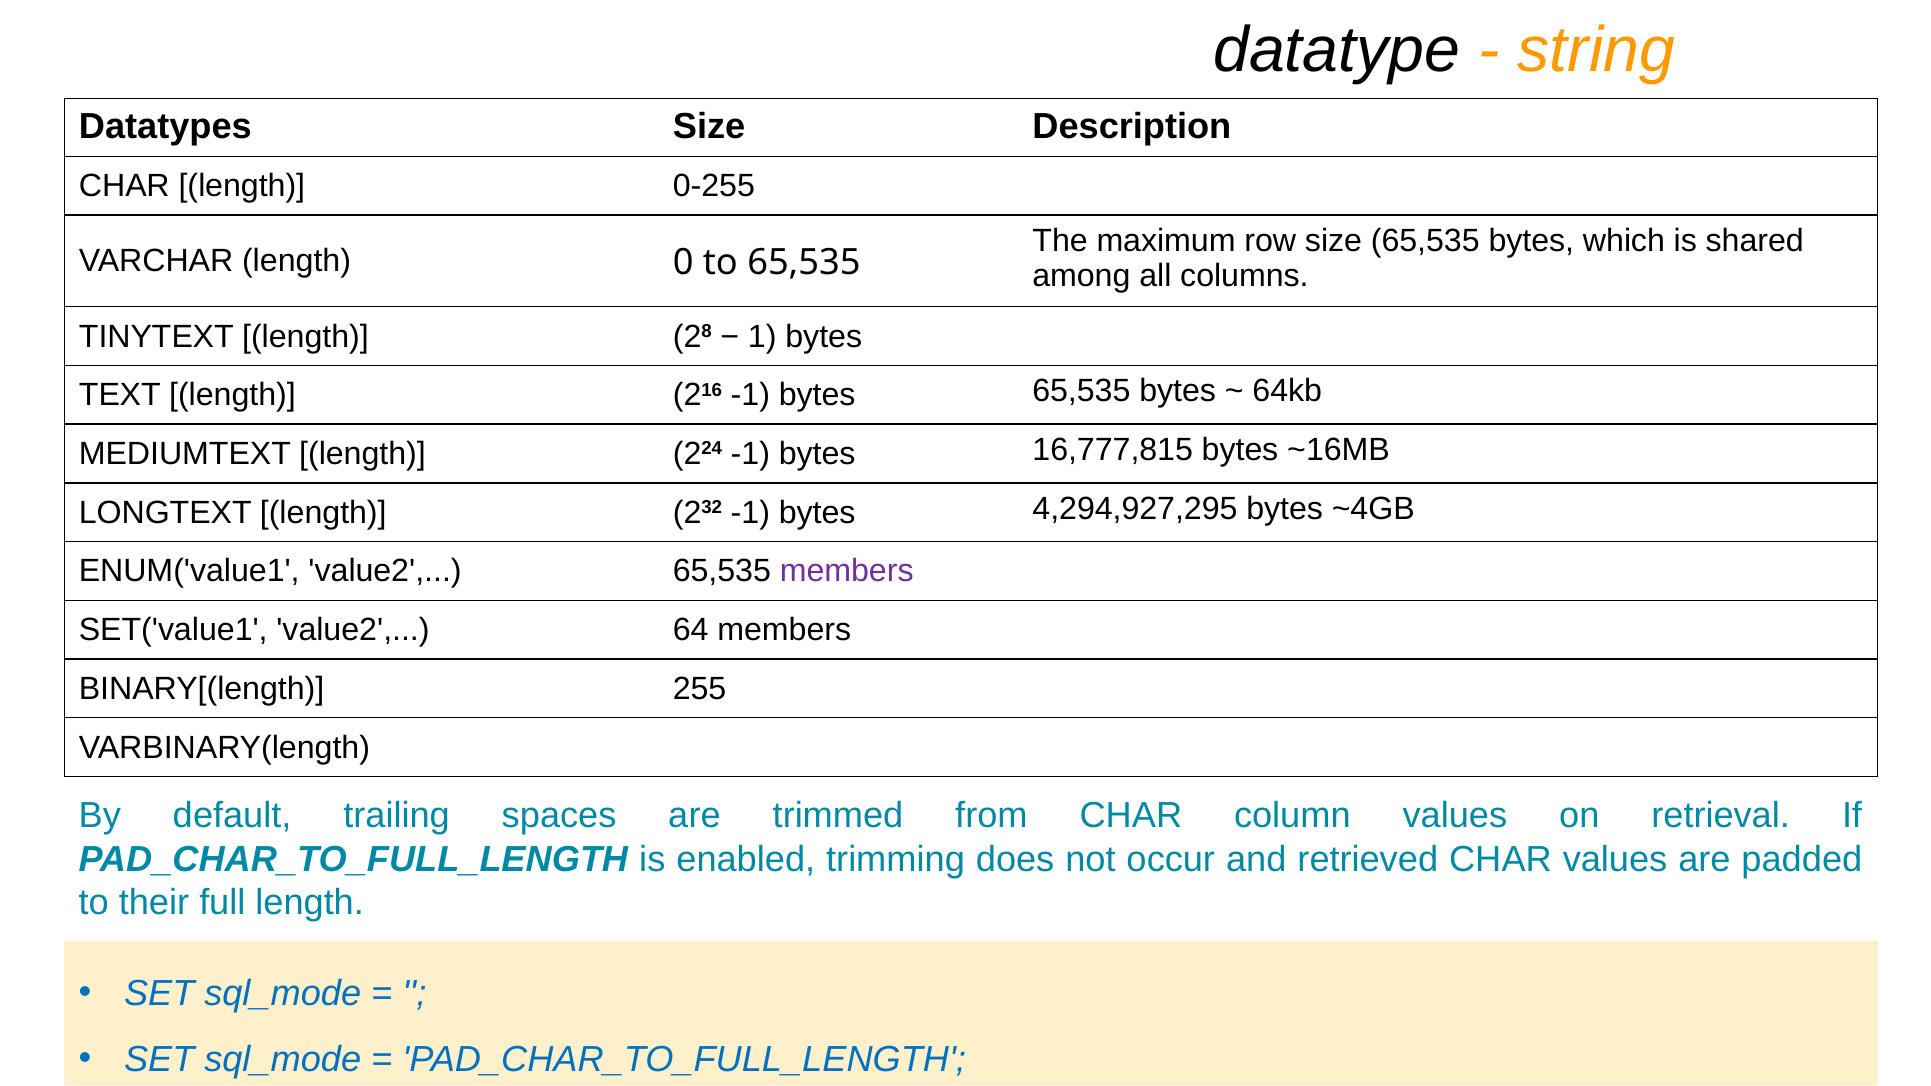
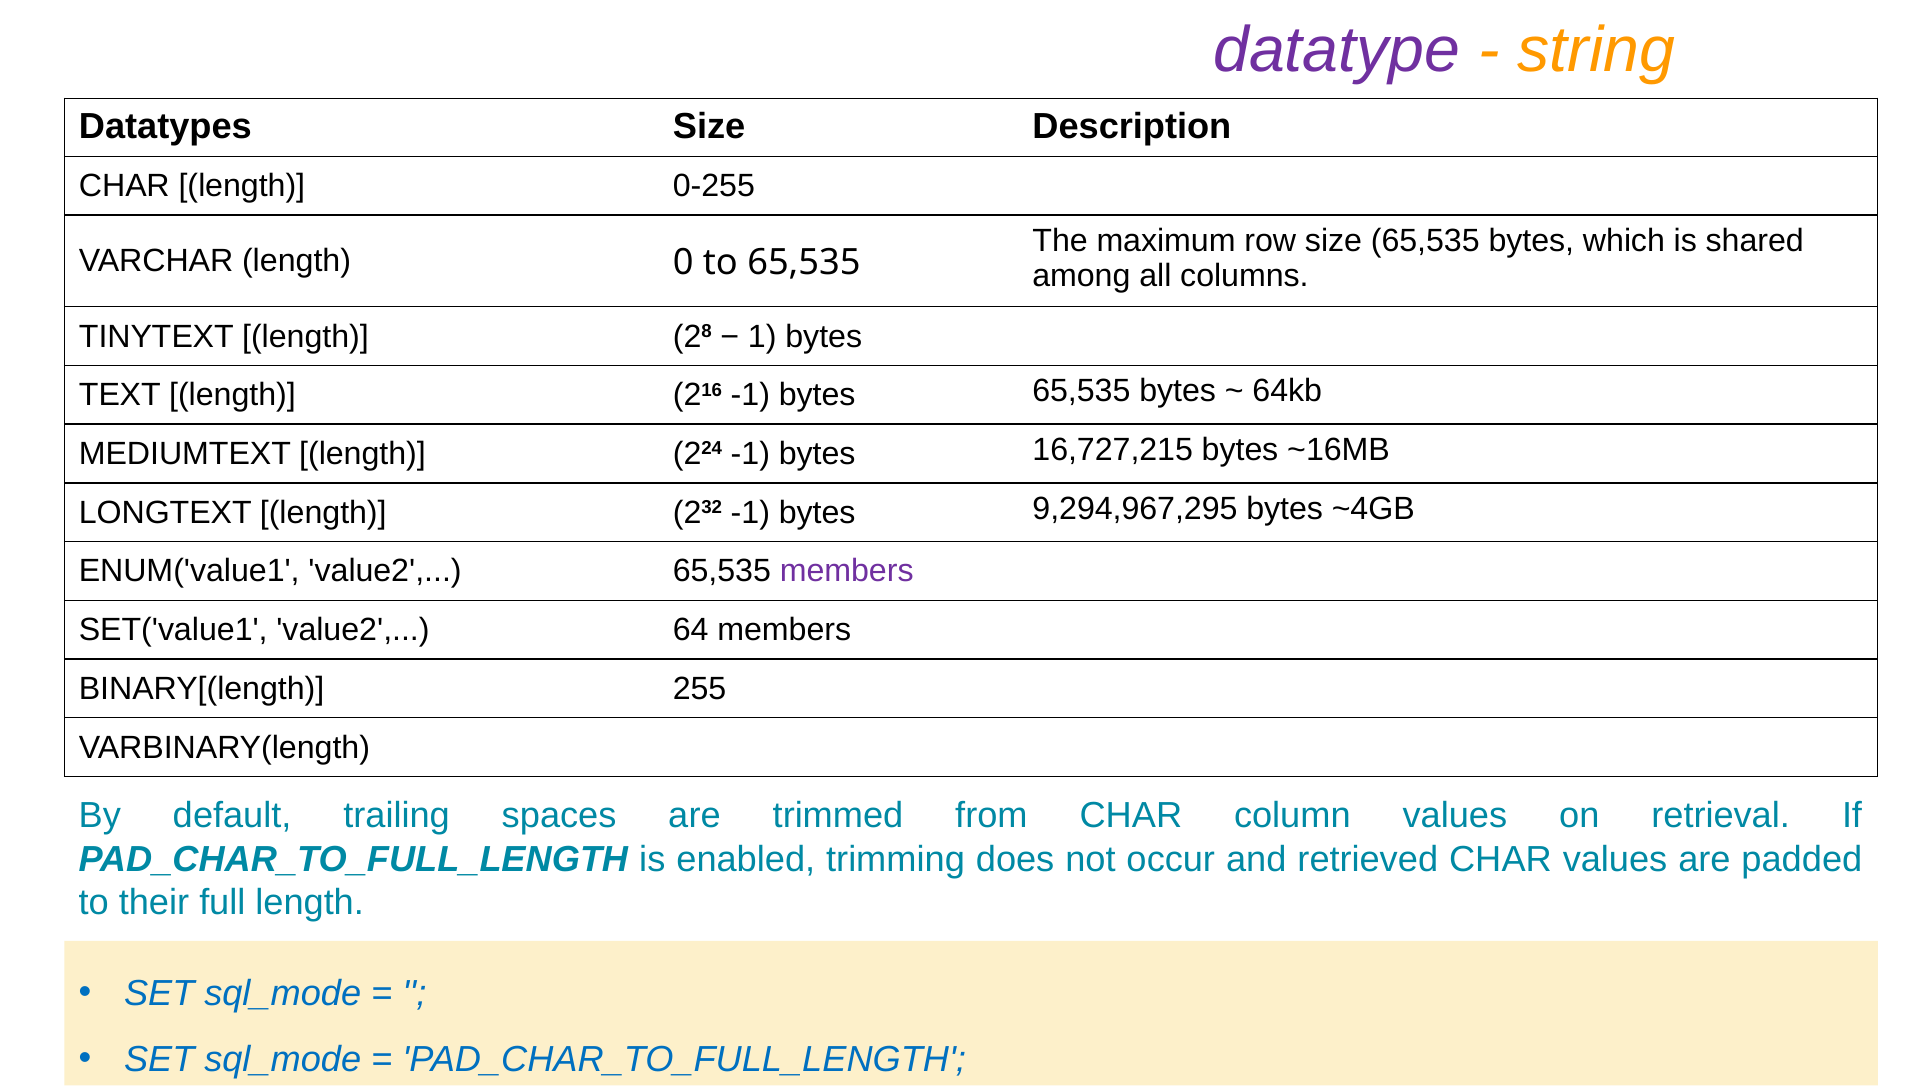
datatype colour: black -> purple (1337, 50)
16,777,815: 16,777,815 -> 16,727,215 (1113, 450)
4,294,927,295: 4,294,927,295 -> 9,294,967,295 (1135, 509)
